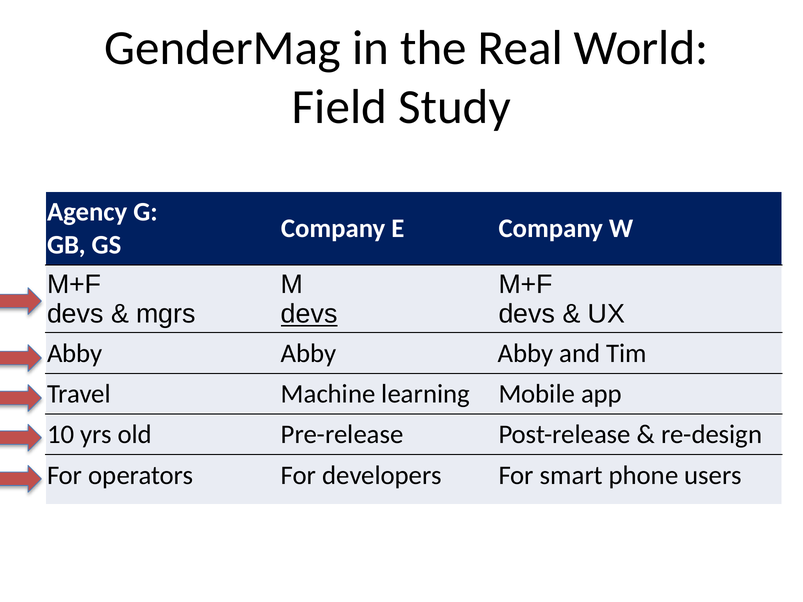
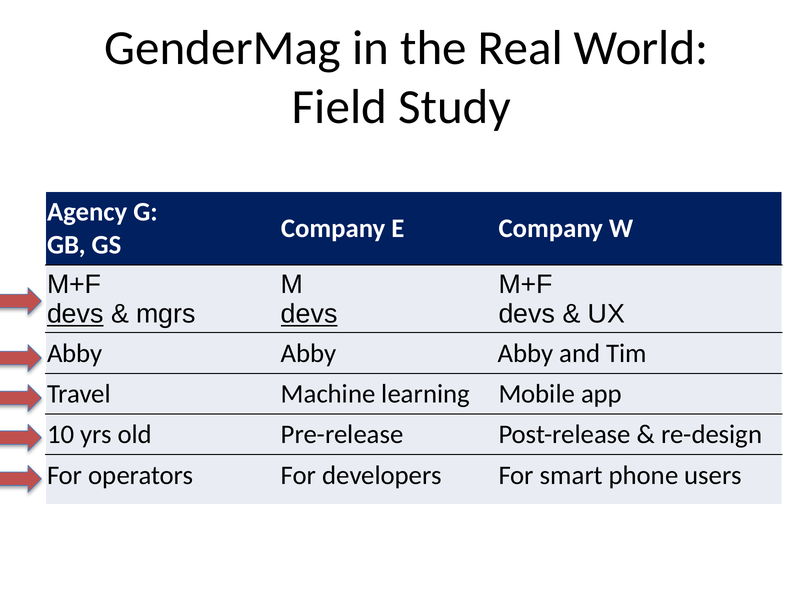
devs underline: none -> present (75, 314)
